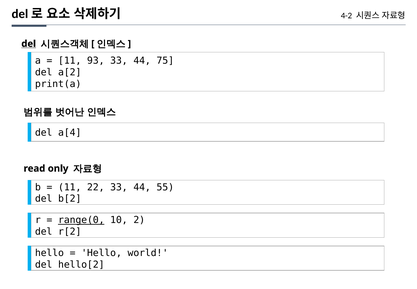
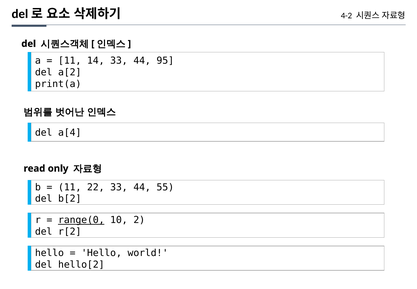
del underline: present -> none (29, 44)
93: 93 -> 14 (96, 61)
75: 75 -> 95 (165, 61)
